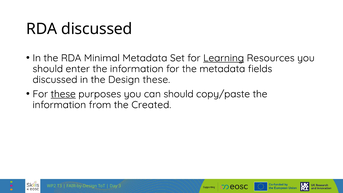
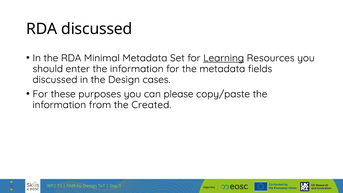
Design these: these -> cases (156, 80)
these underline: present -> none (63, 94)
can should: should -> please (179, 94)
